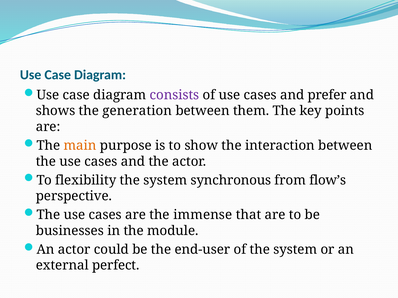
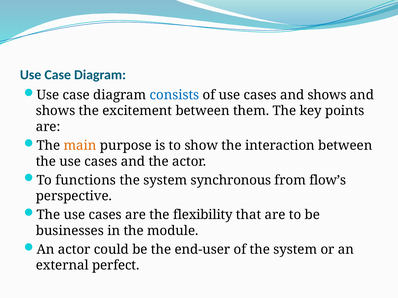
consists colour: purple -> blue (174, 95)
cases and prefer: prefer -> shows (327, 95)
generation: generation -> excitement (137, 111)
flexibility: flexibility -> functions (86, 180)
immense: immense -> flexibility (203, 215)
